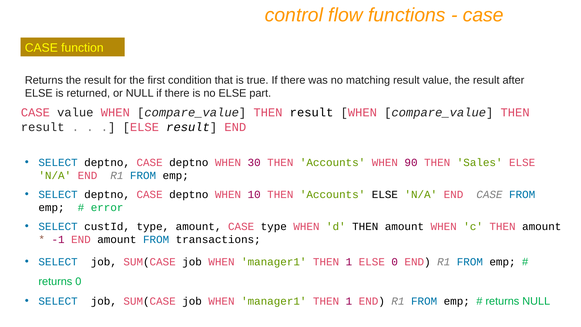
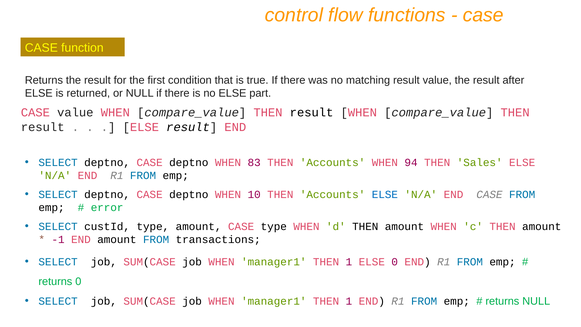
30: 30 -> 83 (254, 163)
90: 90 -> 94 (411, 163)
ELSE colour: black -> blue (385, 194)
